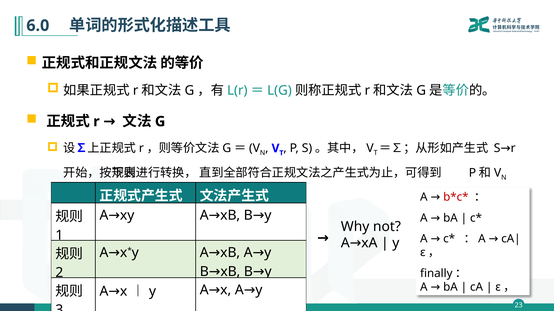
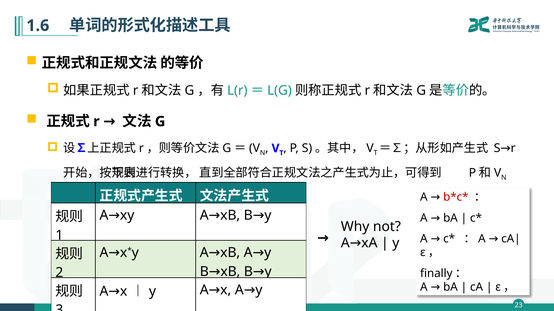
6.0: 6.0 -> 1.6 (38, 26)
